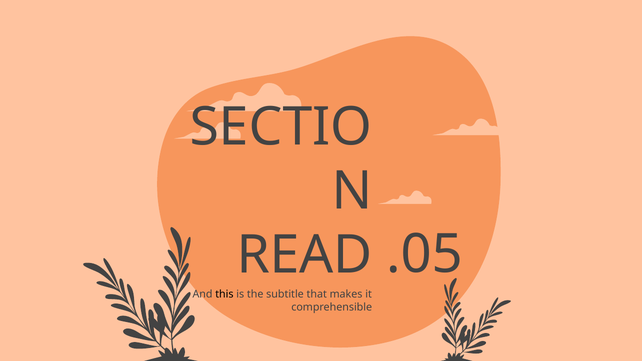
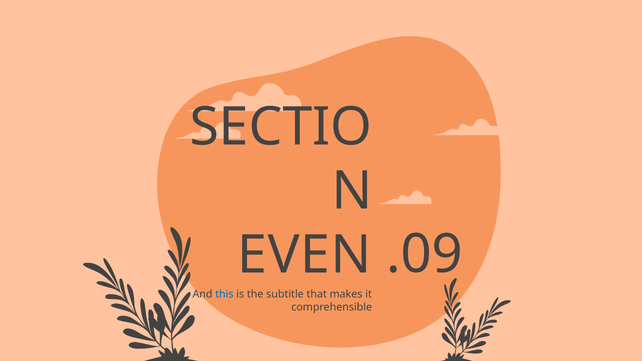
.05: .05 -> .09 (424, 255)
READ: READ -> EVEN (304, 255)
this colour: black -> blue (224, 294)
